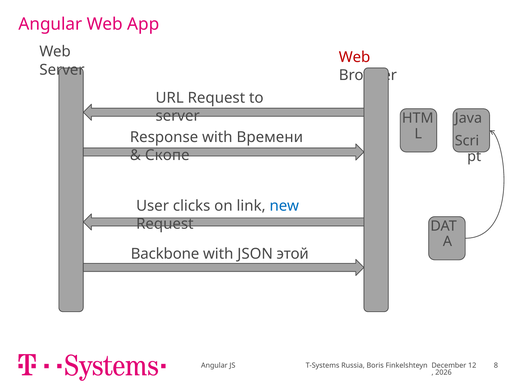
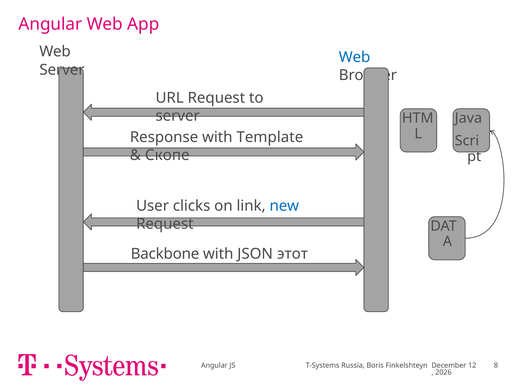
Web colour: red -> blue (355, 57)
Времени: Времени -> Template (270, 137)
этой: этой -> этот (292, 254)
